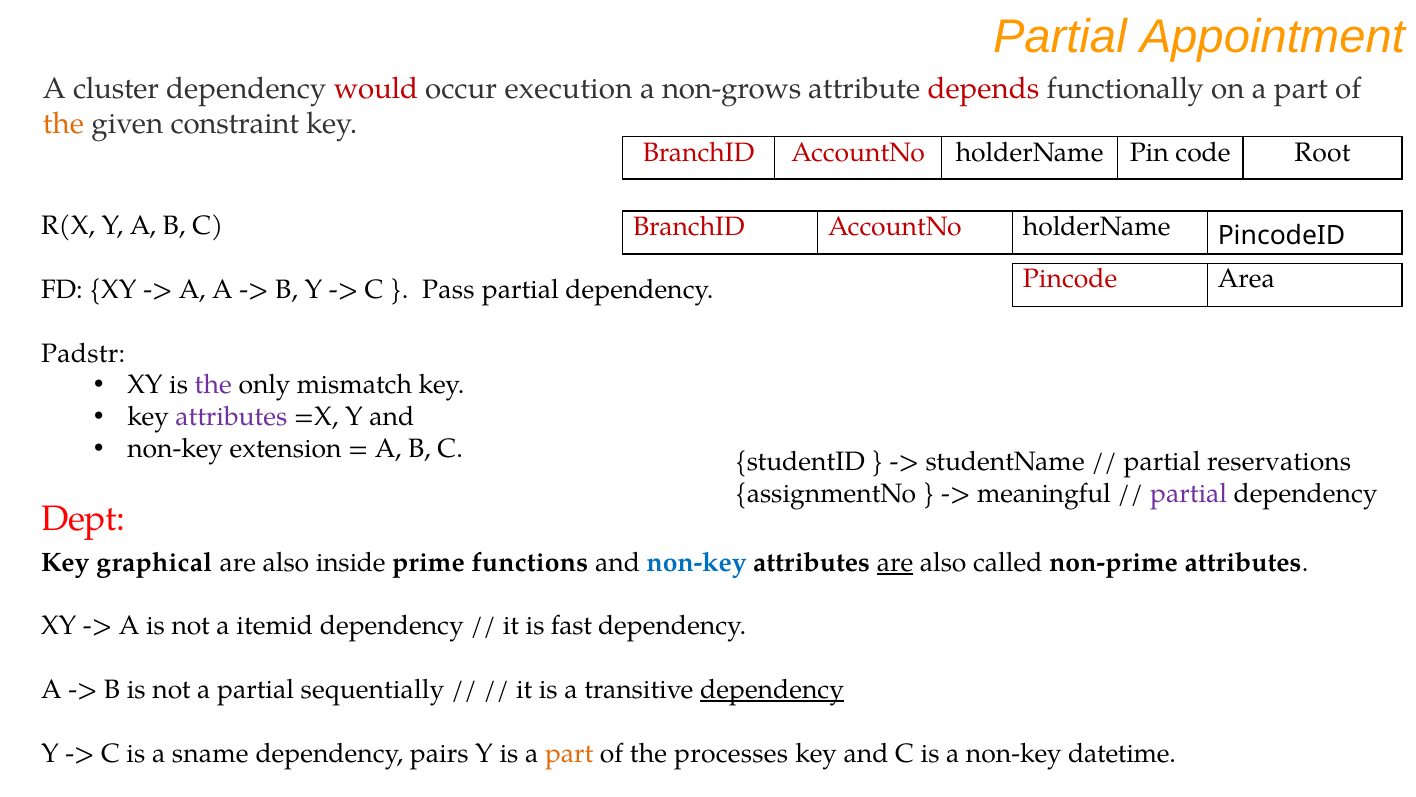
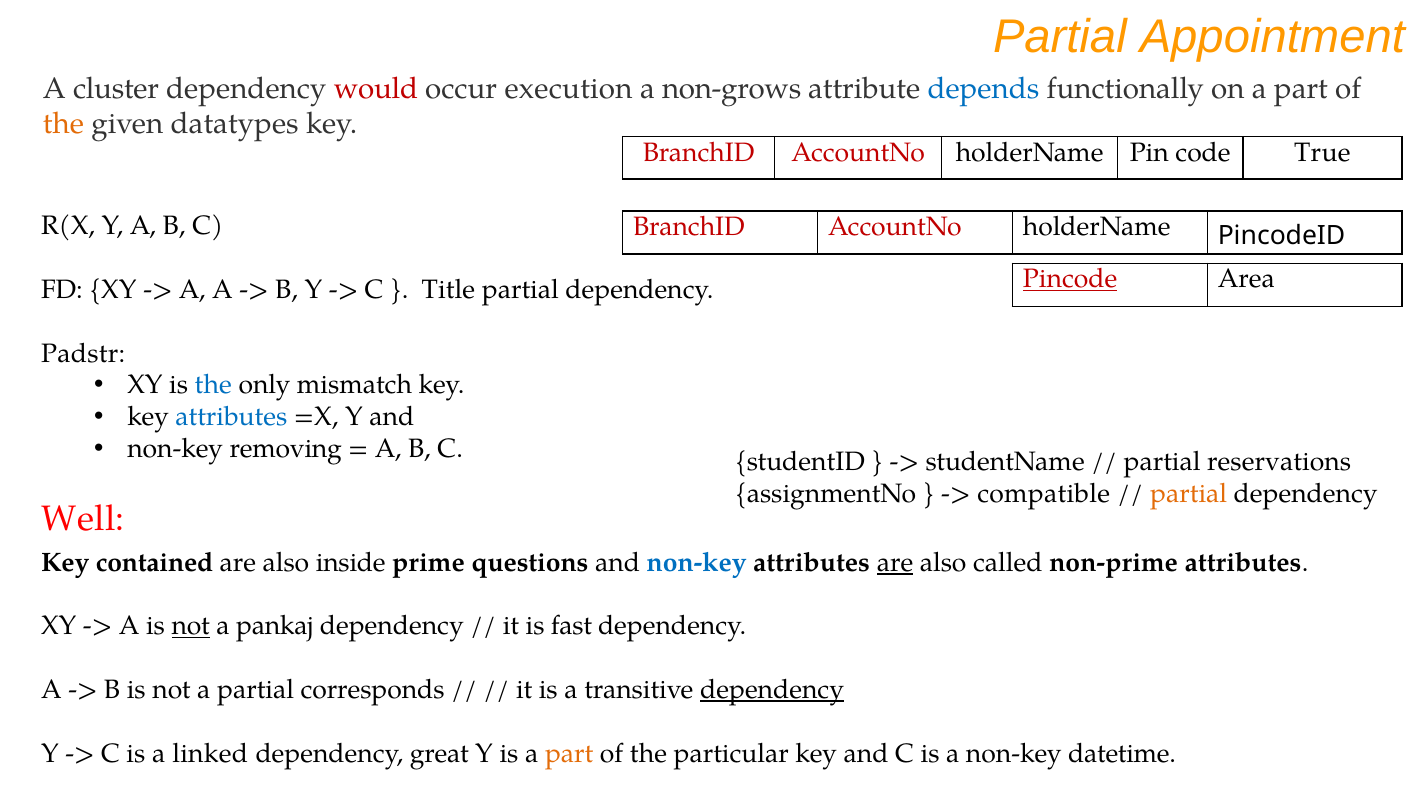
depends colour: red -> blue (983, 89)
constraint: constraint -> datatypes (235, 124)
Root: Root -> True (1322, 152)
Pincode underline: none -> present (1070, 279)
Pass: Pass -> Title (448, 289)
the colour: purple -> blue (213, 385)
attributes colour: purple -> blue (231, 417)
extension: extension -> removing (286, 449)
meaningful: meaningful -> compatible (1044, 493)
partial colour: purple -> orange (1189, 493)
Dept: Dept -> Well (83, 518)
graphical: graphical -> contained (155, 562)
functions: functions -> questions (530, 562)
not underline: none -> present (191, 626)
itemid: itemid -> pankaj (275, 626)
sequentially: sequentially -> corresponds (373, 689)
sname: sname -> linked (210, 753)
pairs: pairs -> great (439, 753)
processes: processes -> particular (731, 753)
